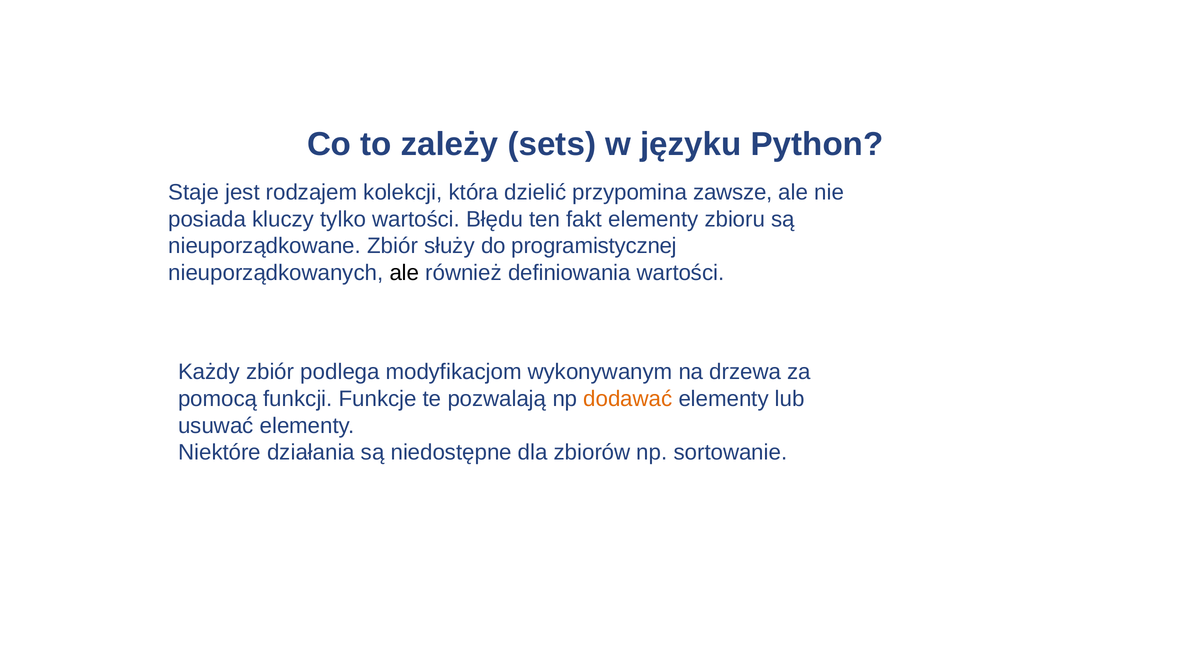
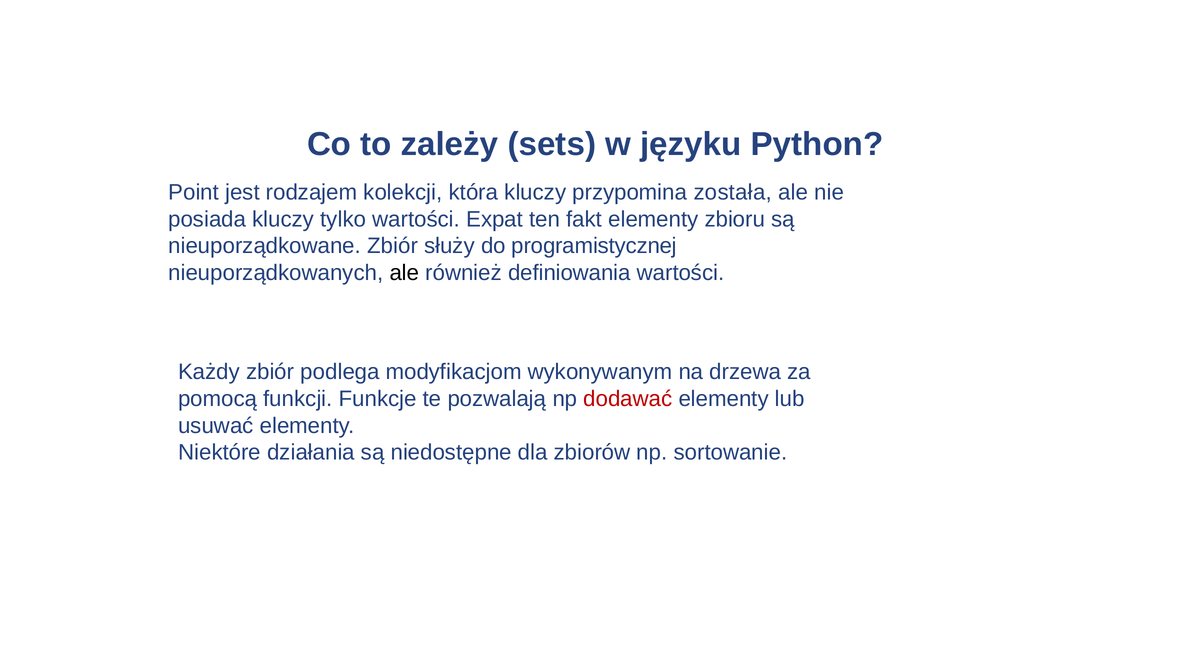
Staje: Staje -> Point (194, 192)
która dzielić: dzielić -> kluczy (535, 192)
zawsze: zawsze -> została (733, 192)
Błędu: Błędu -> Expat (495, 219)
dodawać colour: orange -> red (628, 399)
